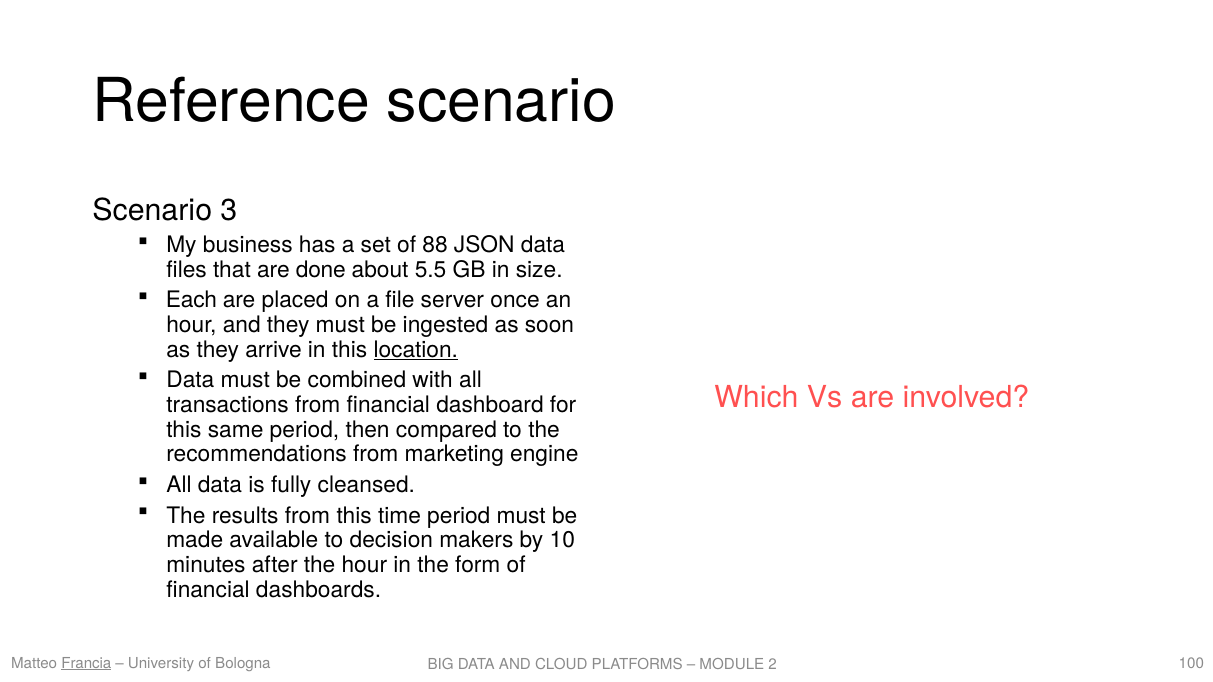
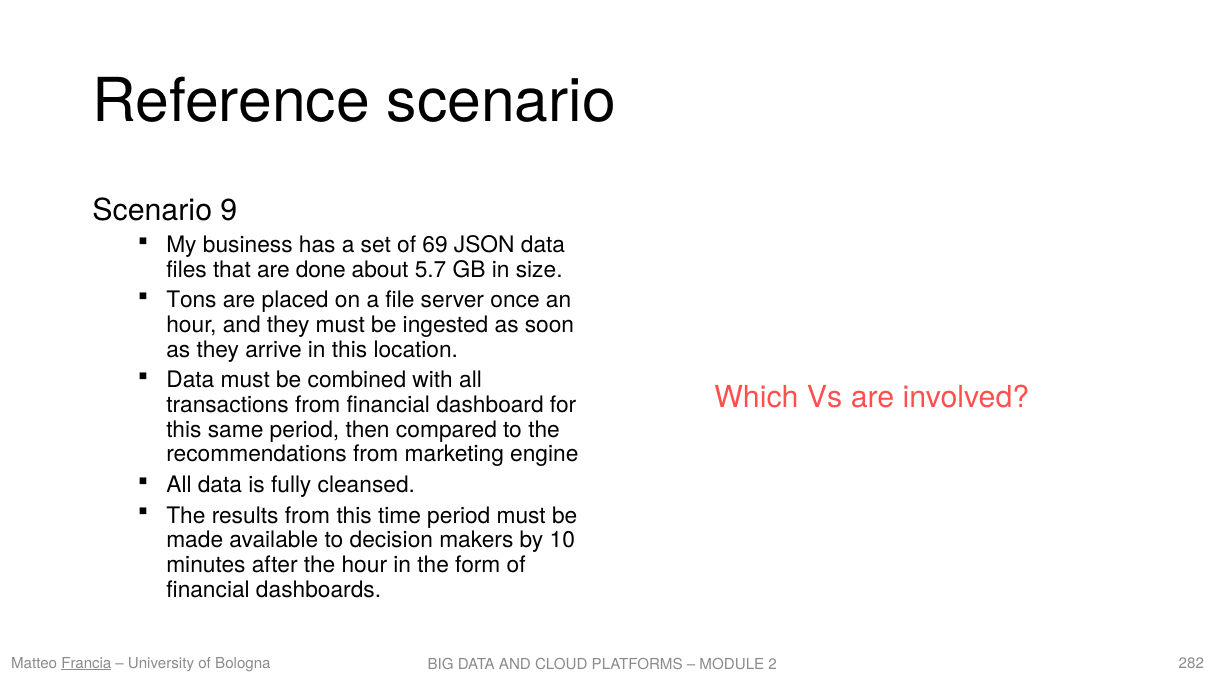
3: 3 -> 9 (229, 210)
88: 88 -> 69 (435, 245)
5.5: 5.5 -> 5.7 (431, 270)
Each: Each -> Tons (191, 301)
location underline: present -> none (416, 350)
100: 100 -> 282 (1191, 663)
